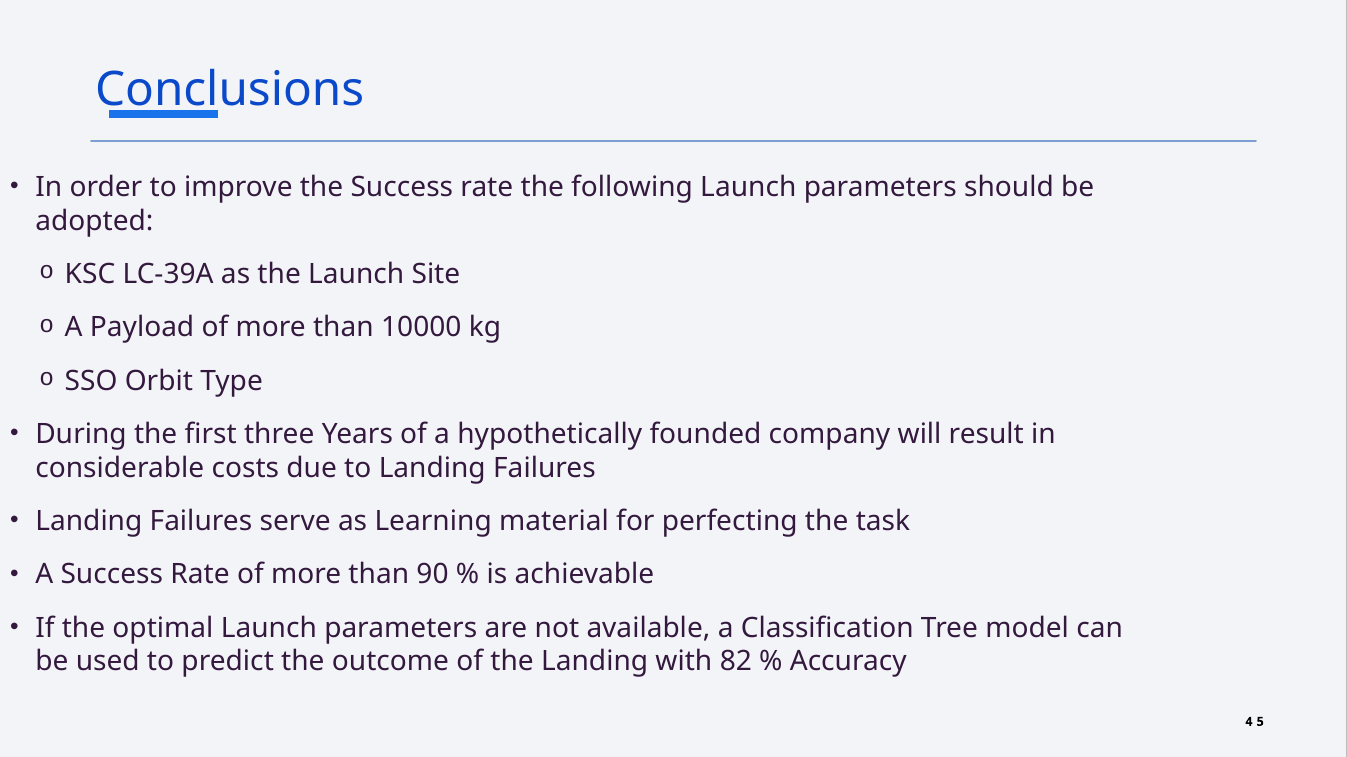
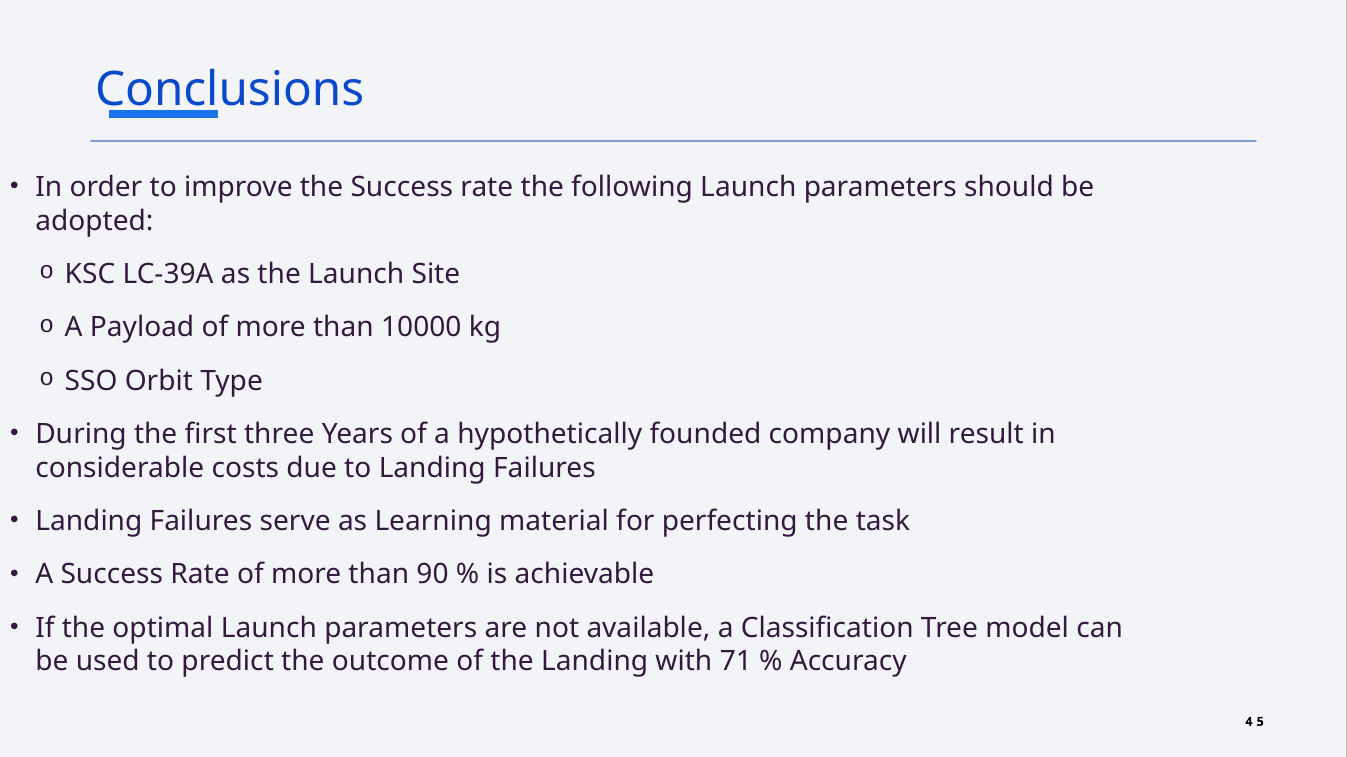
82: 82 -> 71 (736, 662)
